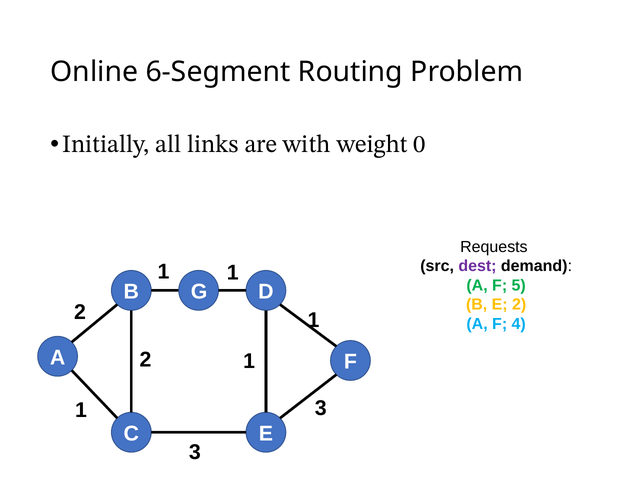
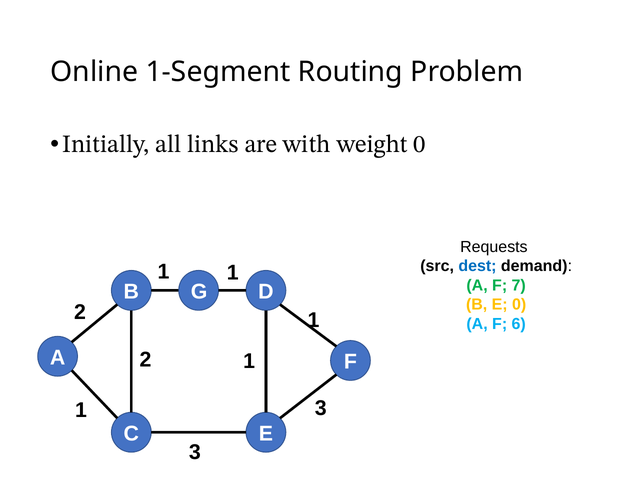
6-Segment: 6-Segment -> 1-Segment (218, 72)
dest colour: purple -> blue (477, 266)
5: 5 -> 7 (519, 285)
E 2: 2 -> 0 (519, 304)
4: 4 -> 6 (519, 323)
